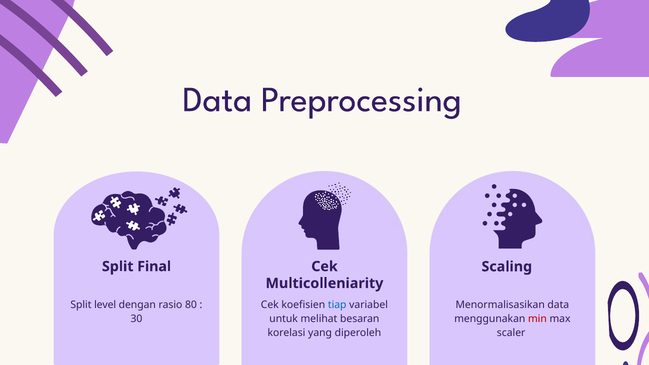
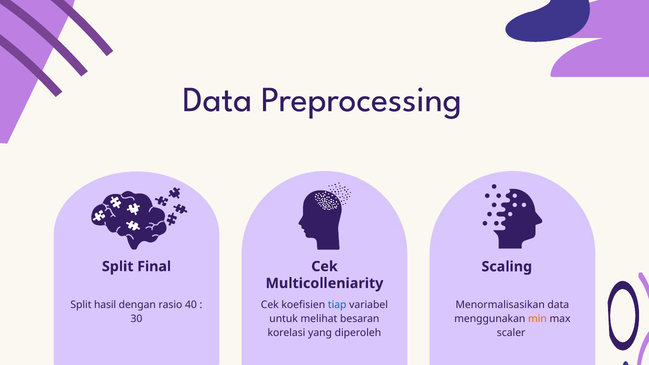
level: level -> hasil (105, 305)
80: 80 -> 40 (191, 305)
min colour: red -> orange (537, 319)
